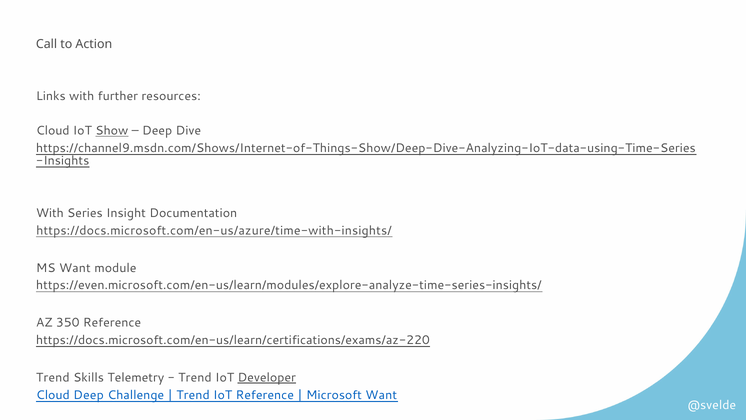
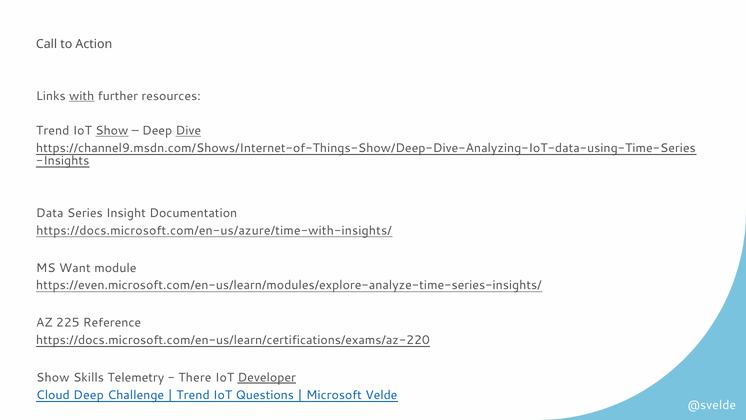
with underline: none -> present (82, 96)
Cloud: Cloud -> Trend (53, 131)
Dive underline: none -> present (188, 131)
With: With -> Data (50, 213)
350: 350 -> 225 (68, 323)
Trend: Trend -> Show (53, 377)
Trend: Trend -> There (195, 377)
IoT Reference: Reference -> Questions (265, 395)
Microsoft Want: Want -> Velde (381, 395)
